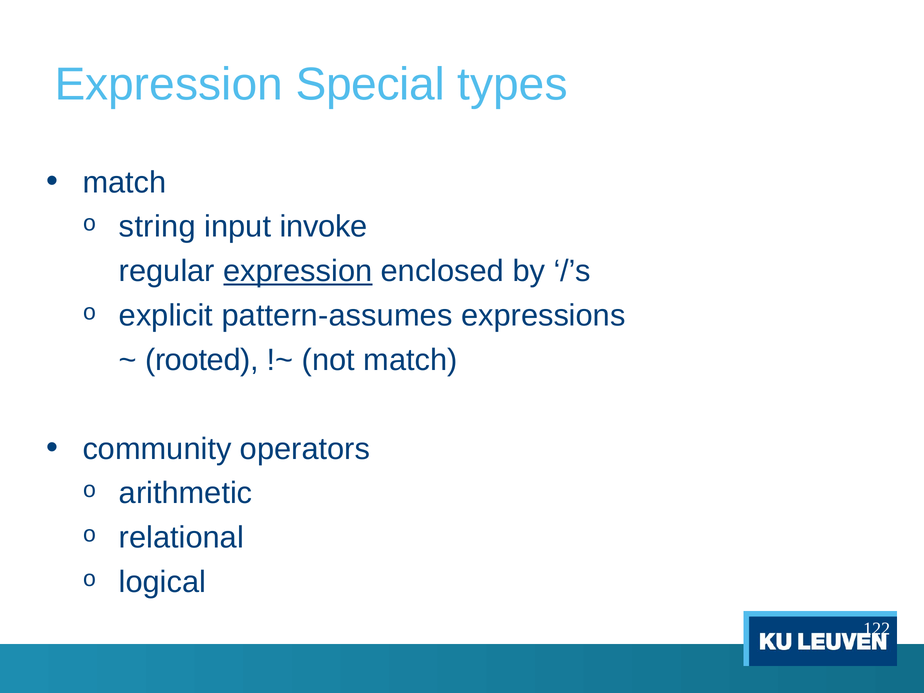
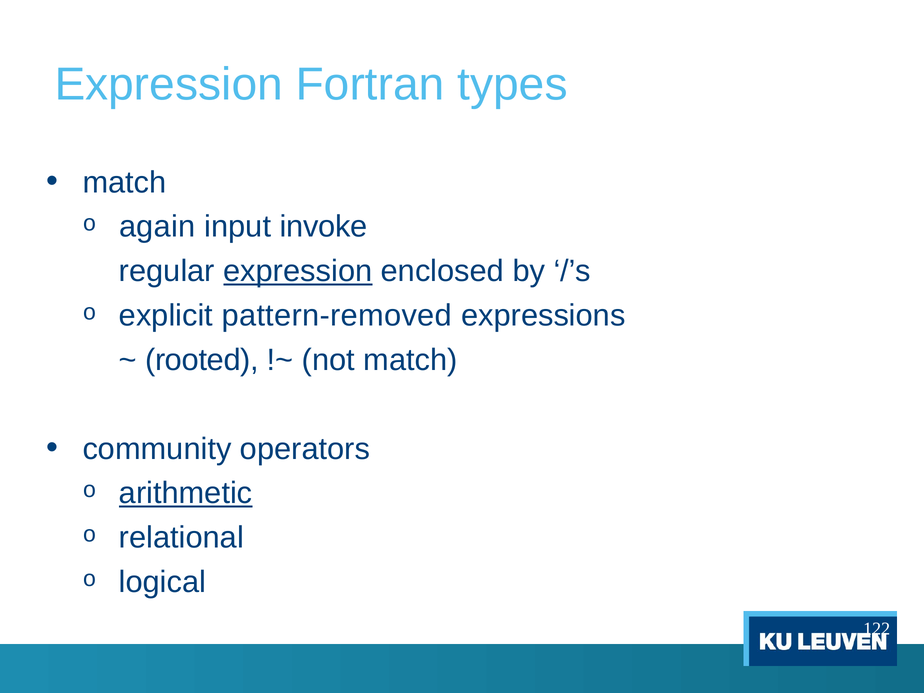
Special: Special -> Fortran (370, 85)
string: string -> again (157, 227)
pattern-assumes: pattern-assumes -> pattern-removed (337, 316)
arithmetic underline: none -> present (186, 493)
